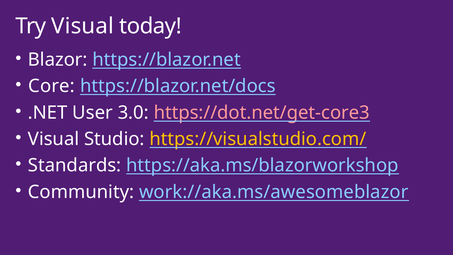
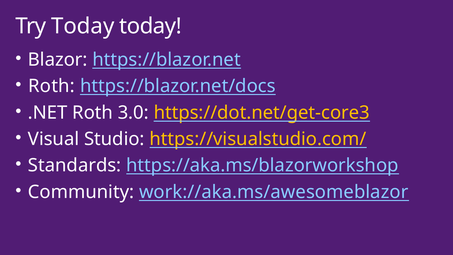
Try Visual: Visual -> Today (83, 26)
Core: Core -> Roth (52, 86)
.NET User: User -> Roth (93, 113)
https://dot.net/get-core3 colour: pink -> yellow (262, 113)
